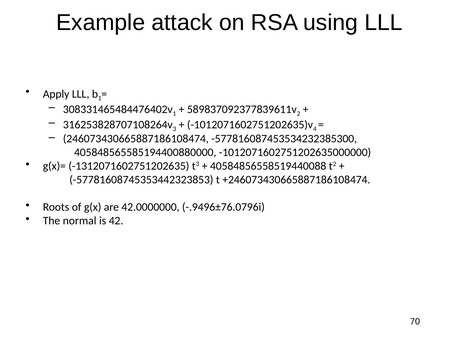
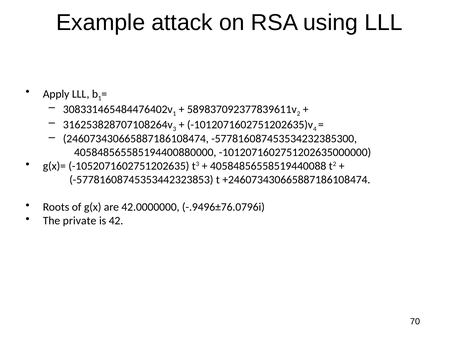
-1312071602751202635: -1312071602751202635 -> -1052071602751202635 (129, 166)
normal: normal -> private (80, 221)
